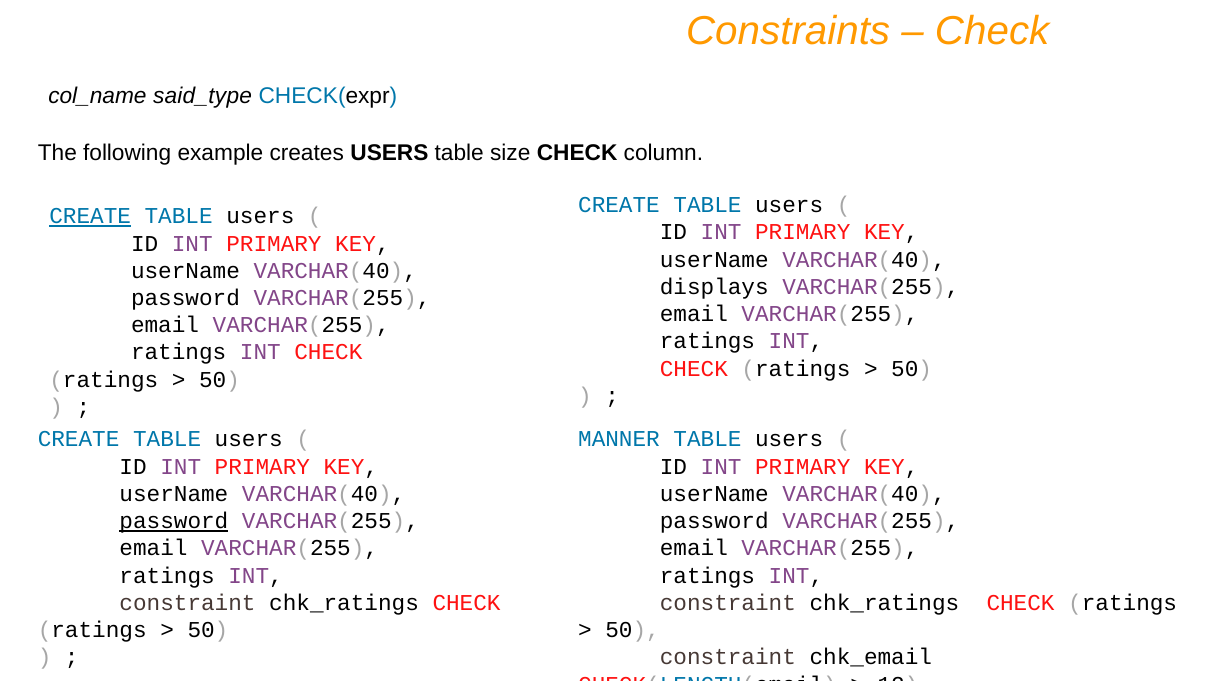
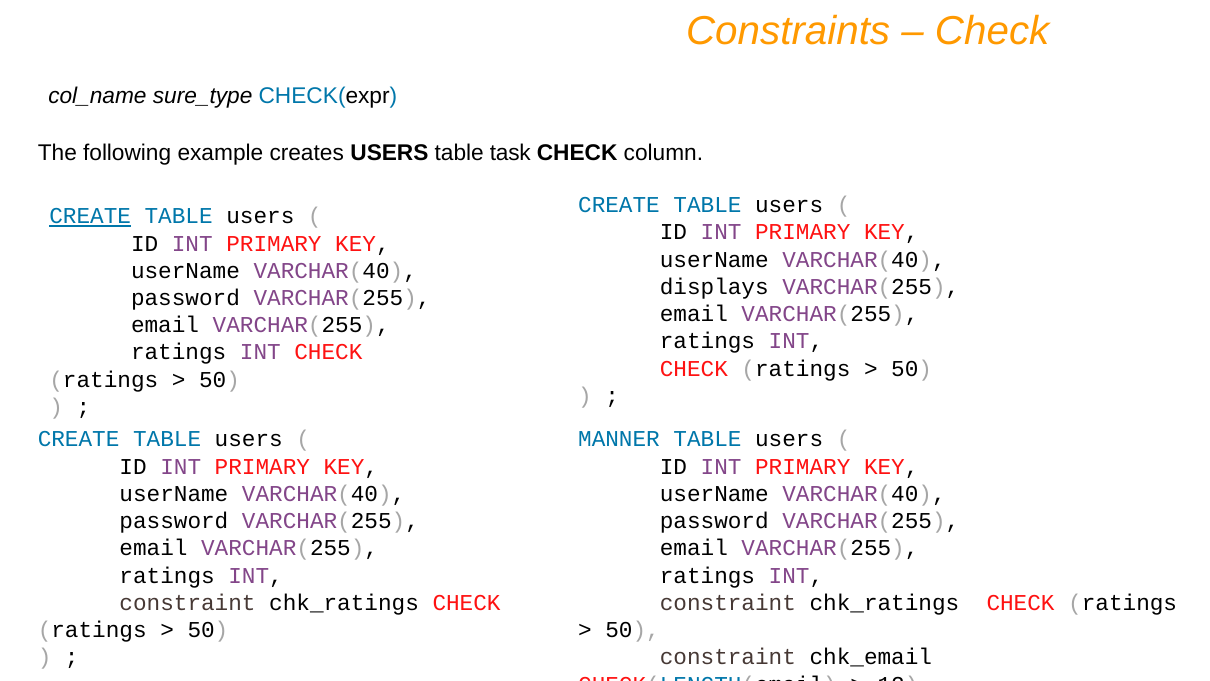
said_type: said_type -> sure_type (203, 96)
size: size -> task (510, 153)
password underline: present -> none (174, 521)
